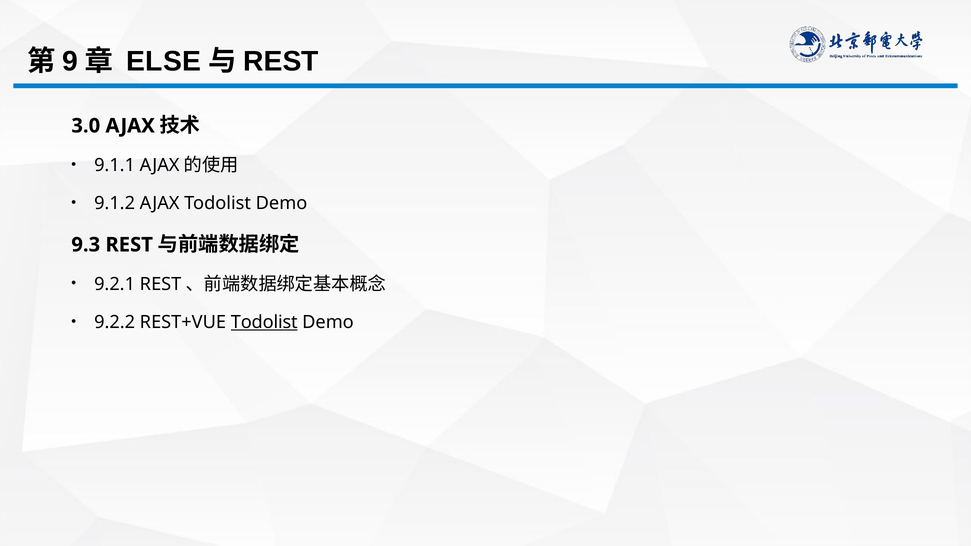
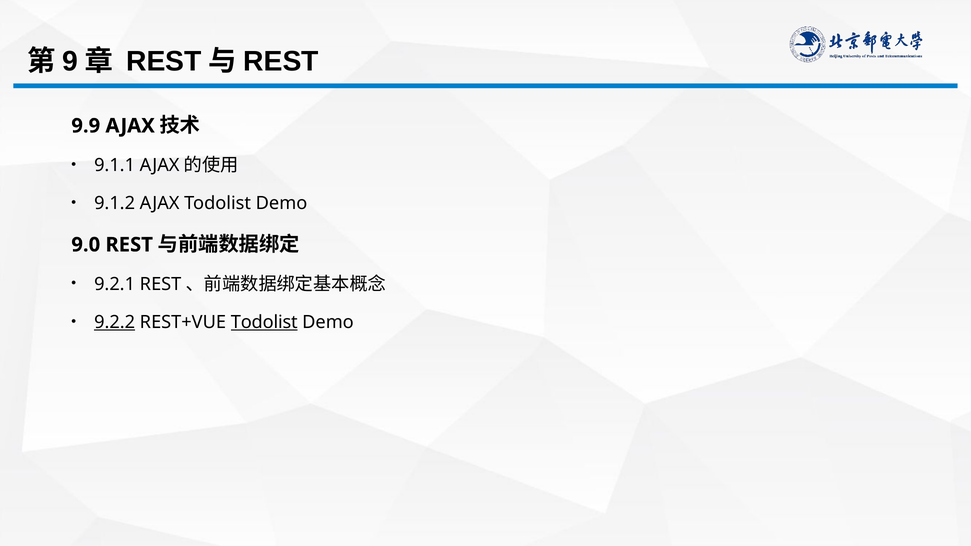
ELSE: ELSE -> REST (164, 61)
3.0: 3.0 -> 9.9 (86, 126)
9.3: 9.3 -> 9.0 (86, 245)
9.2.2 underline: none -> present (115, 322)
